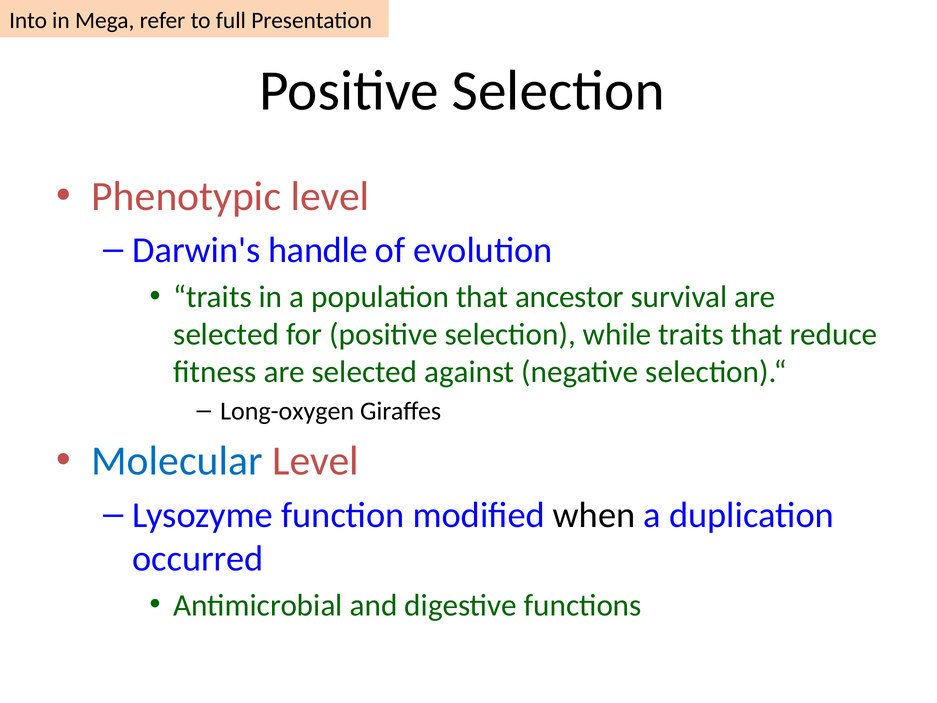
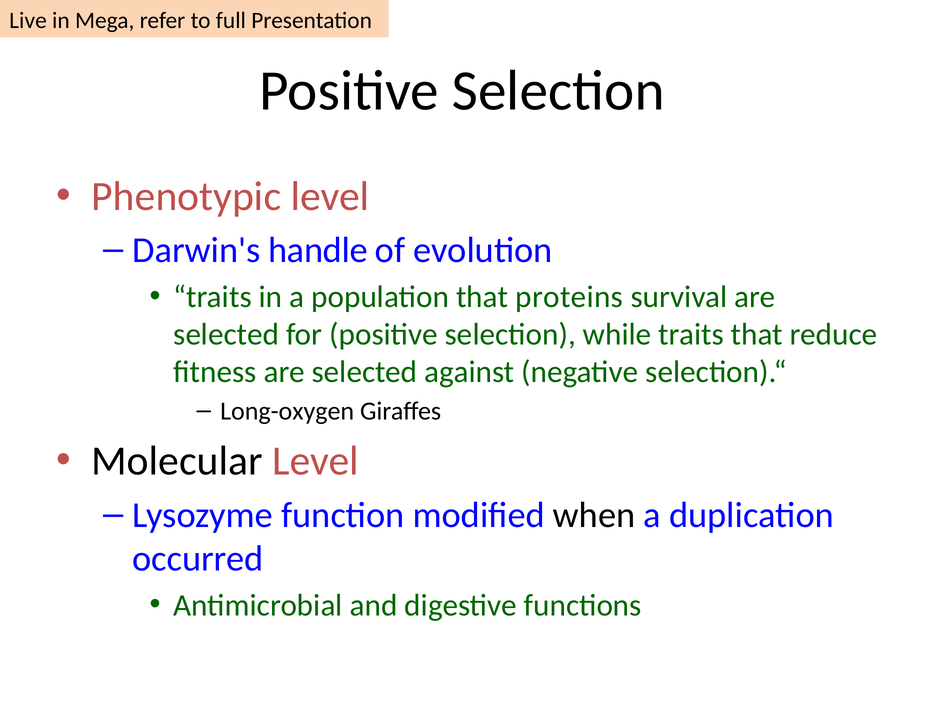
Into: Into -> Live (28, 20)
ancestor: ancestor -> proteins (569, 297)
Molecular colour: blue -> black (177, 461)
